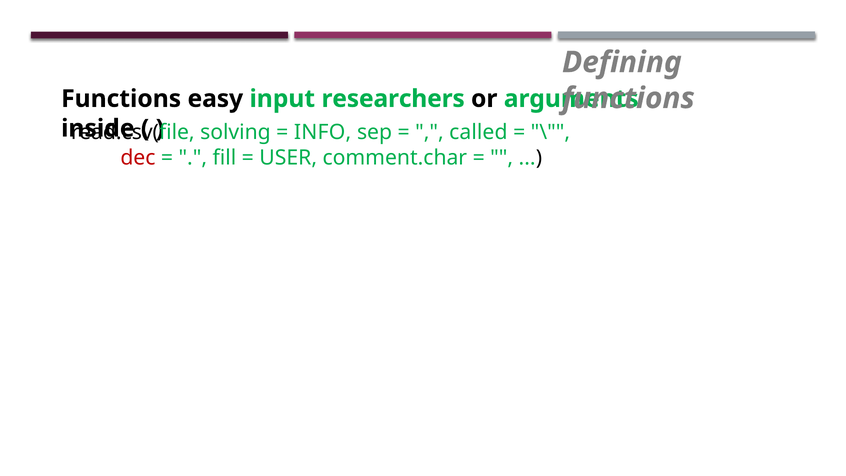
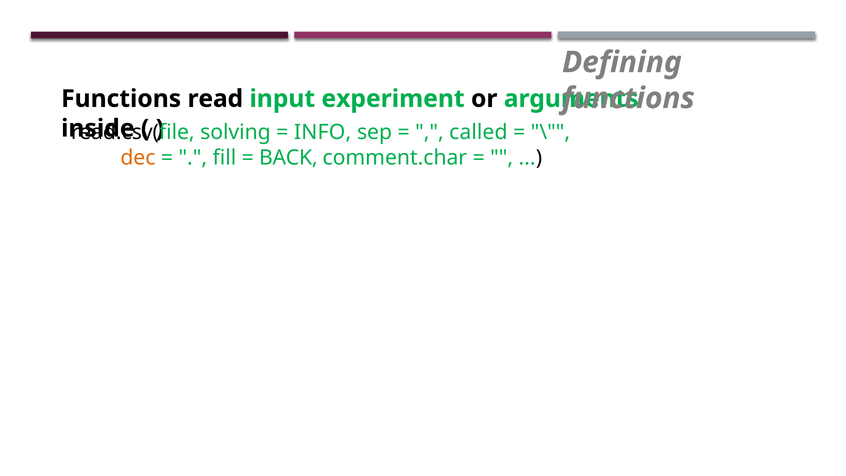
easy: easy -> read (215, 99)
researchers: researchers -> experiment (393, 99)
dec colour: red -> orange (138, 158)
USER: USER -> BACK (288, 158)
